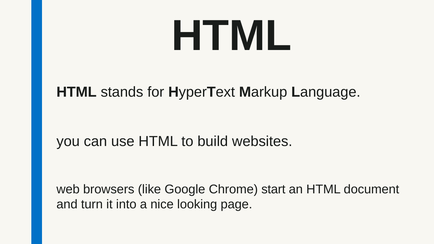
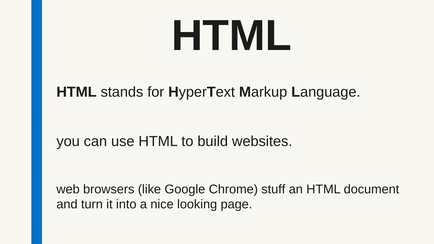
start: start -> stuff (273, 189)
